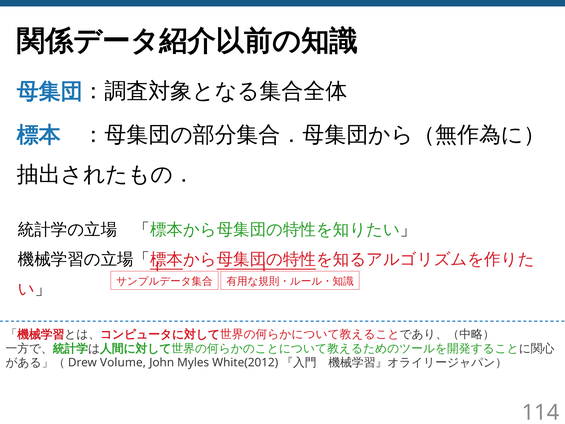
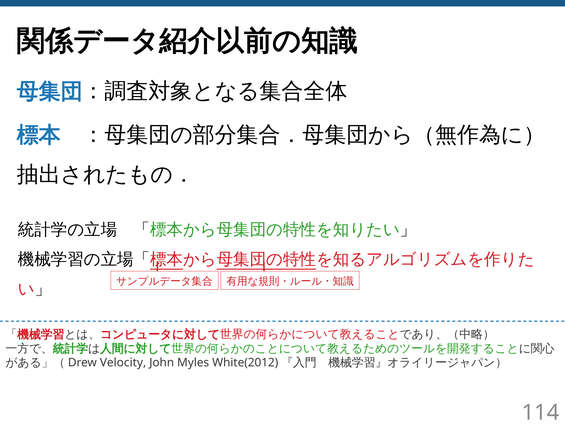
Volume: Volume -> Velocity (123, 362)
